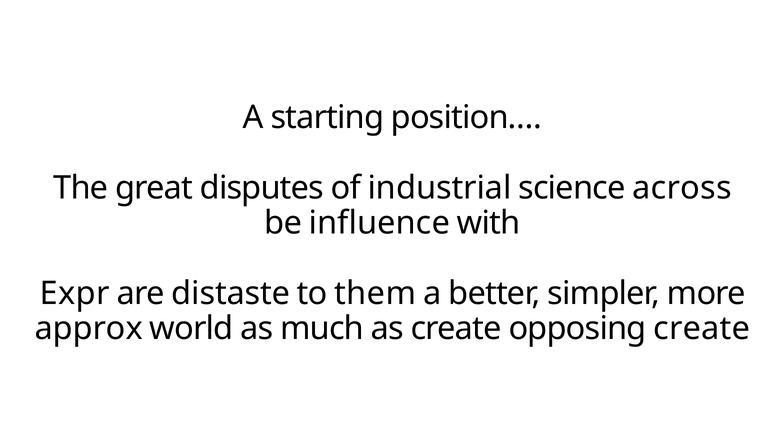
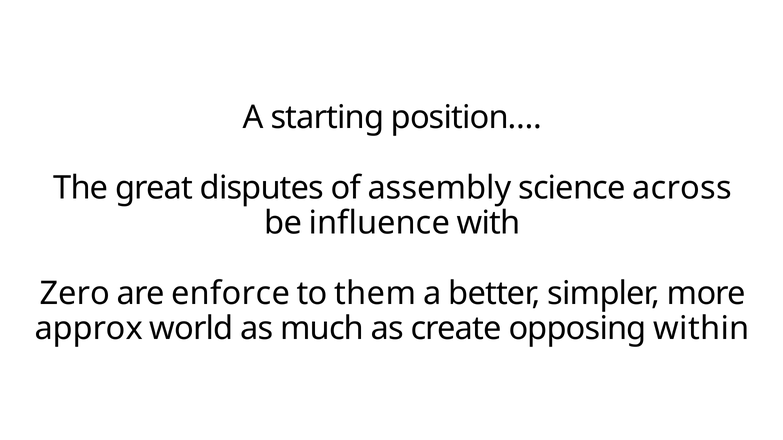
industrial: industrial -> assembly (440, 188)
Expr: Expr -> Zero (75, 294)
distaste: distaste -> enforce (231, 294)
opposing create: create -> within (701, 329)
